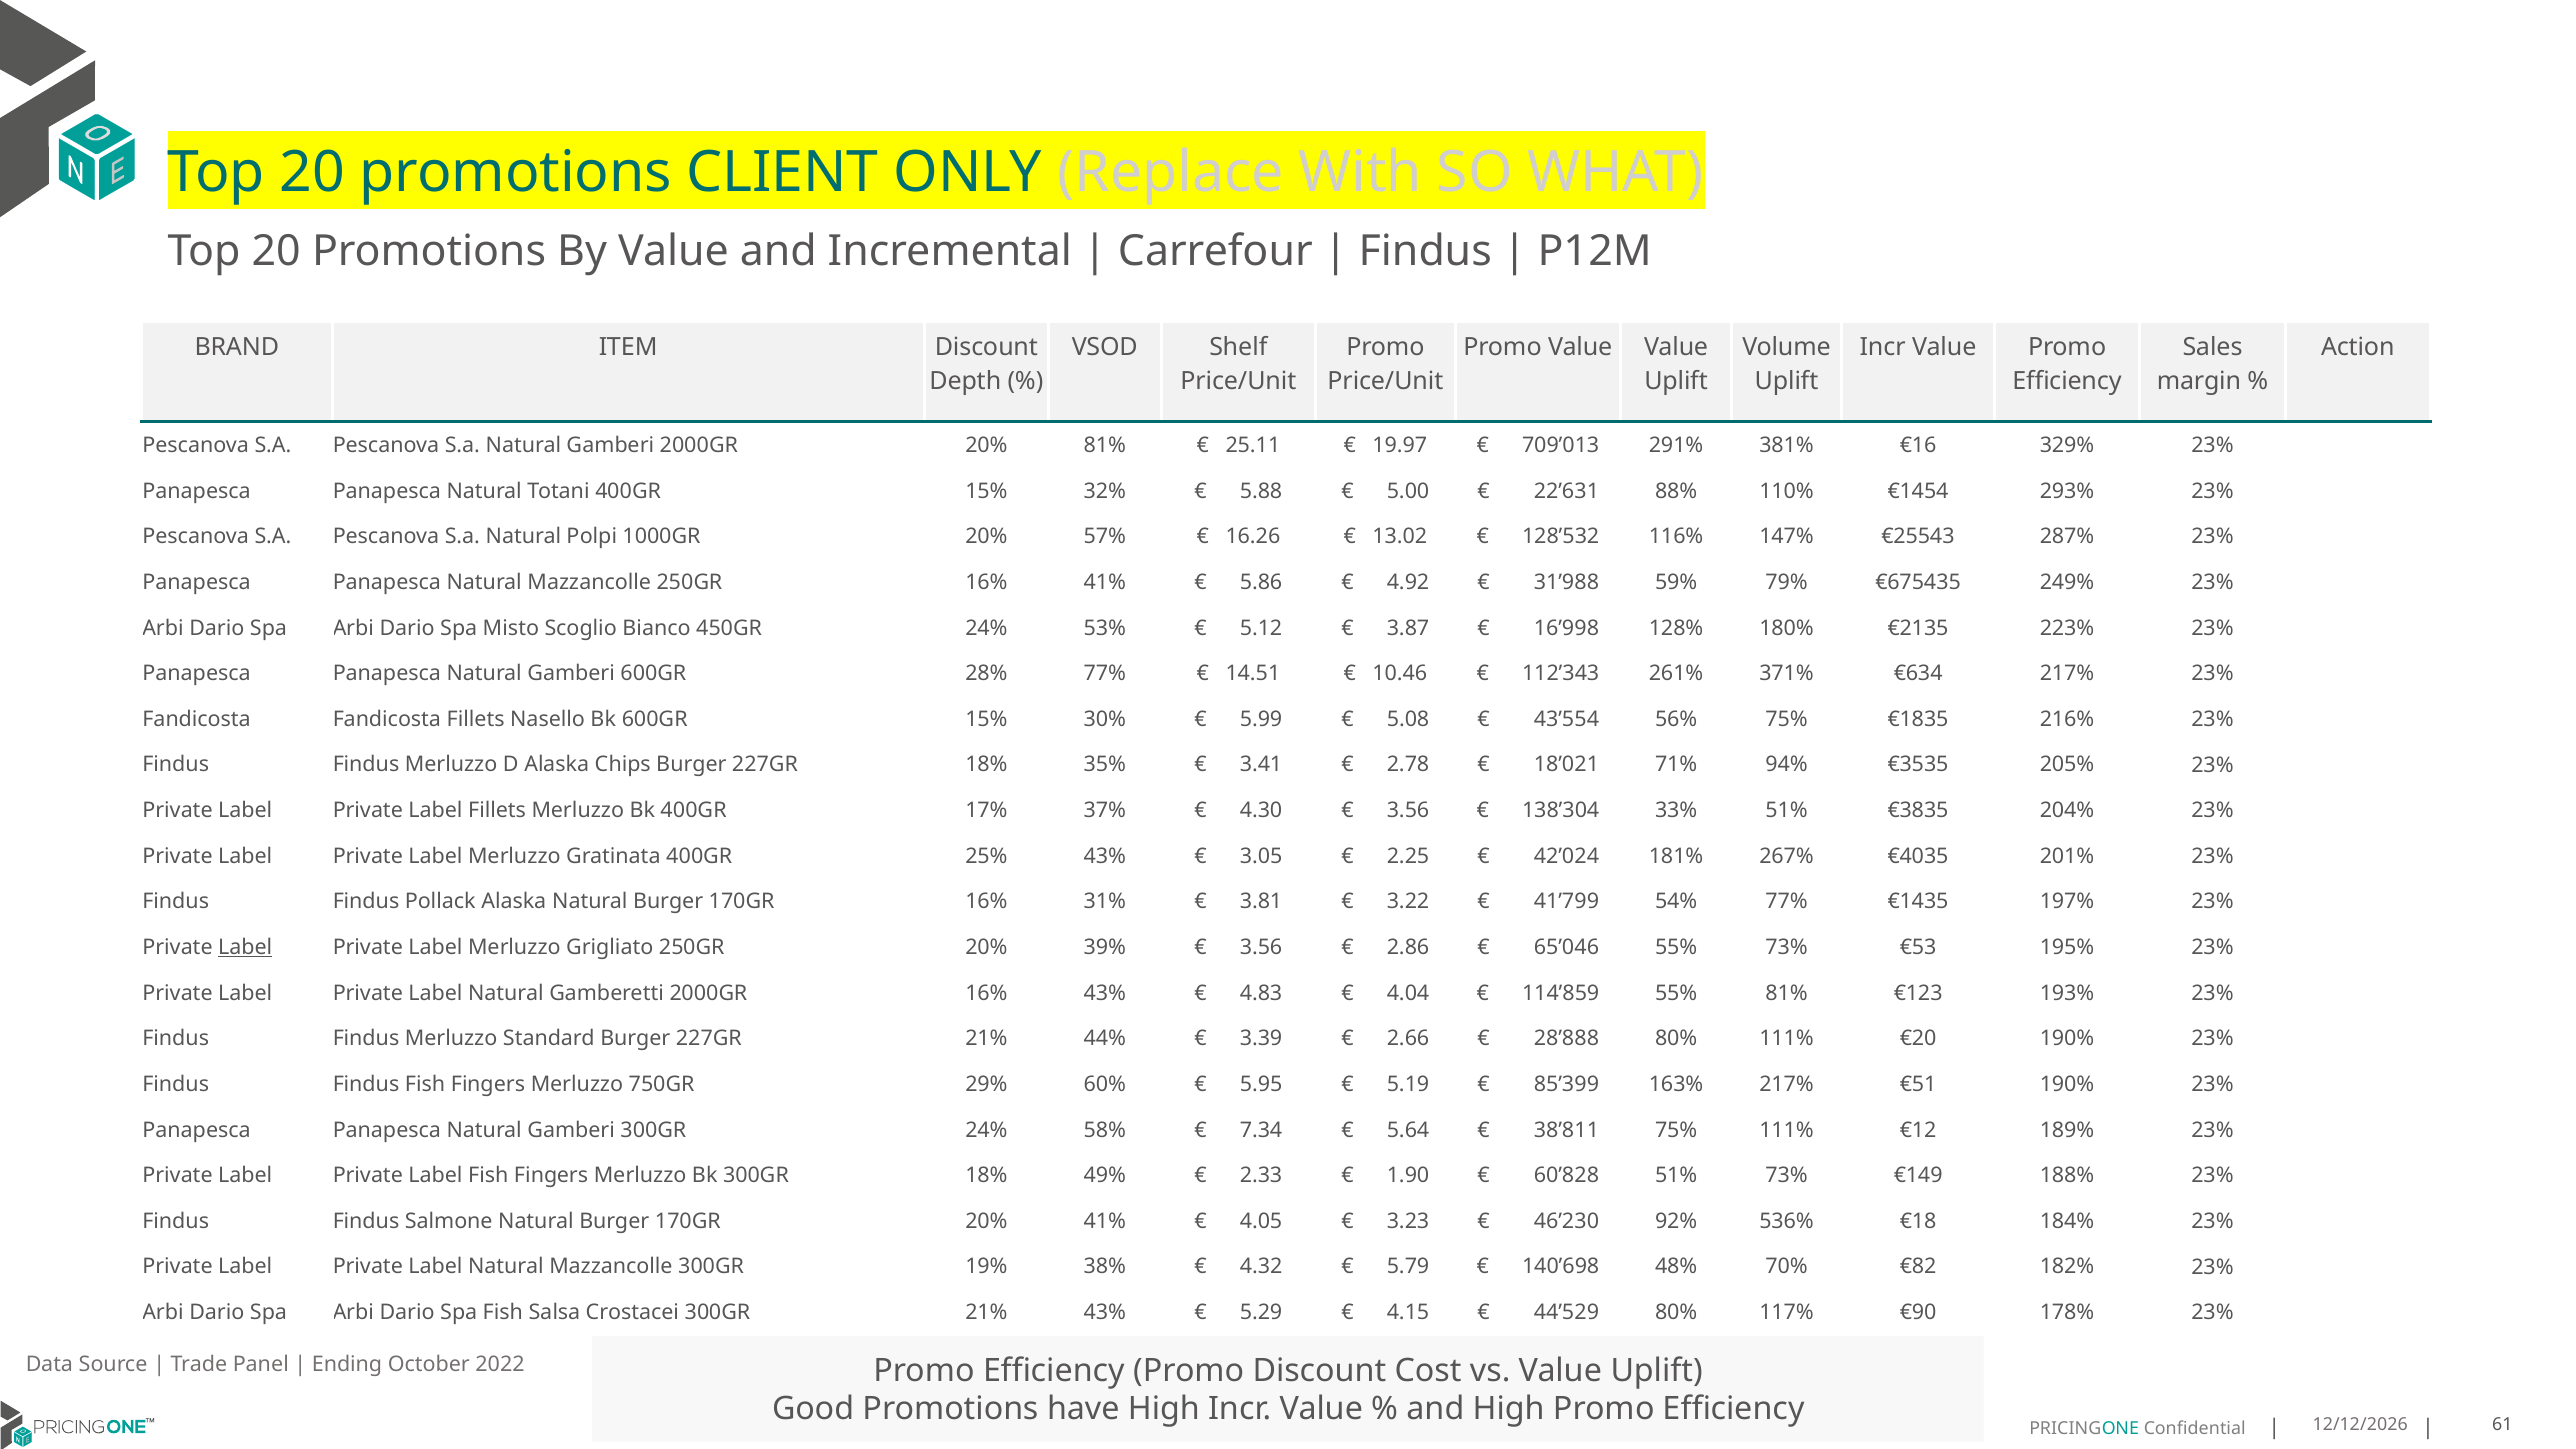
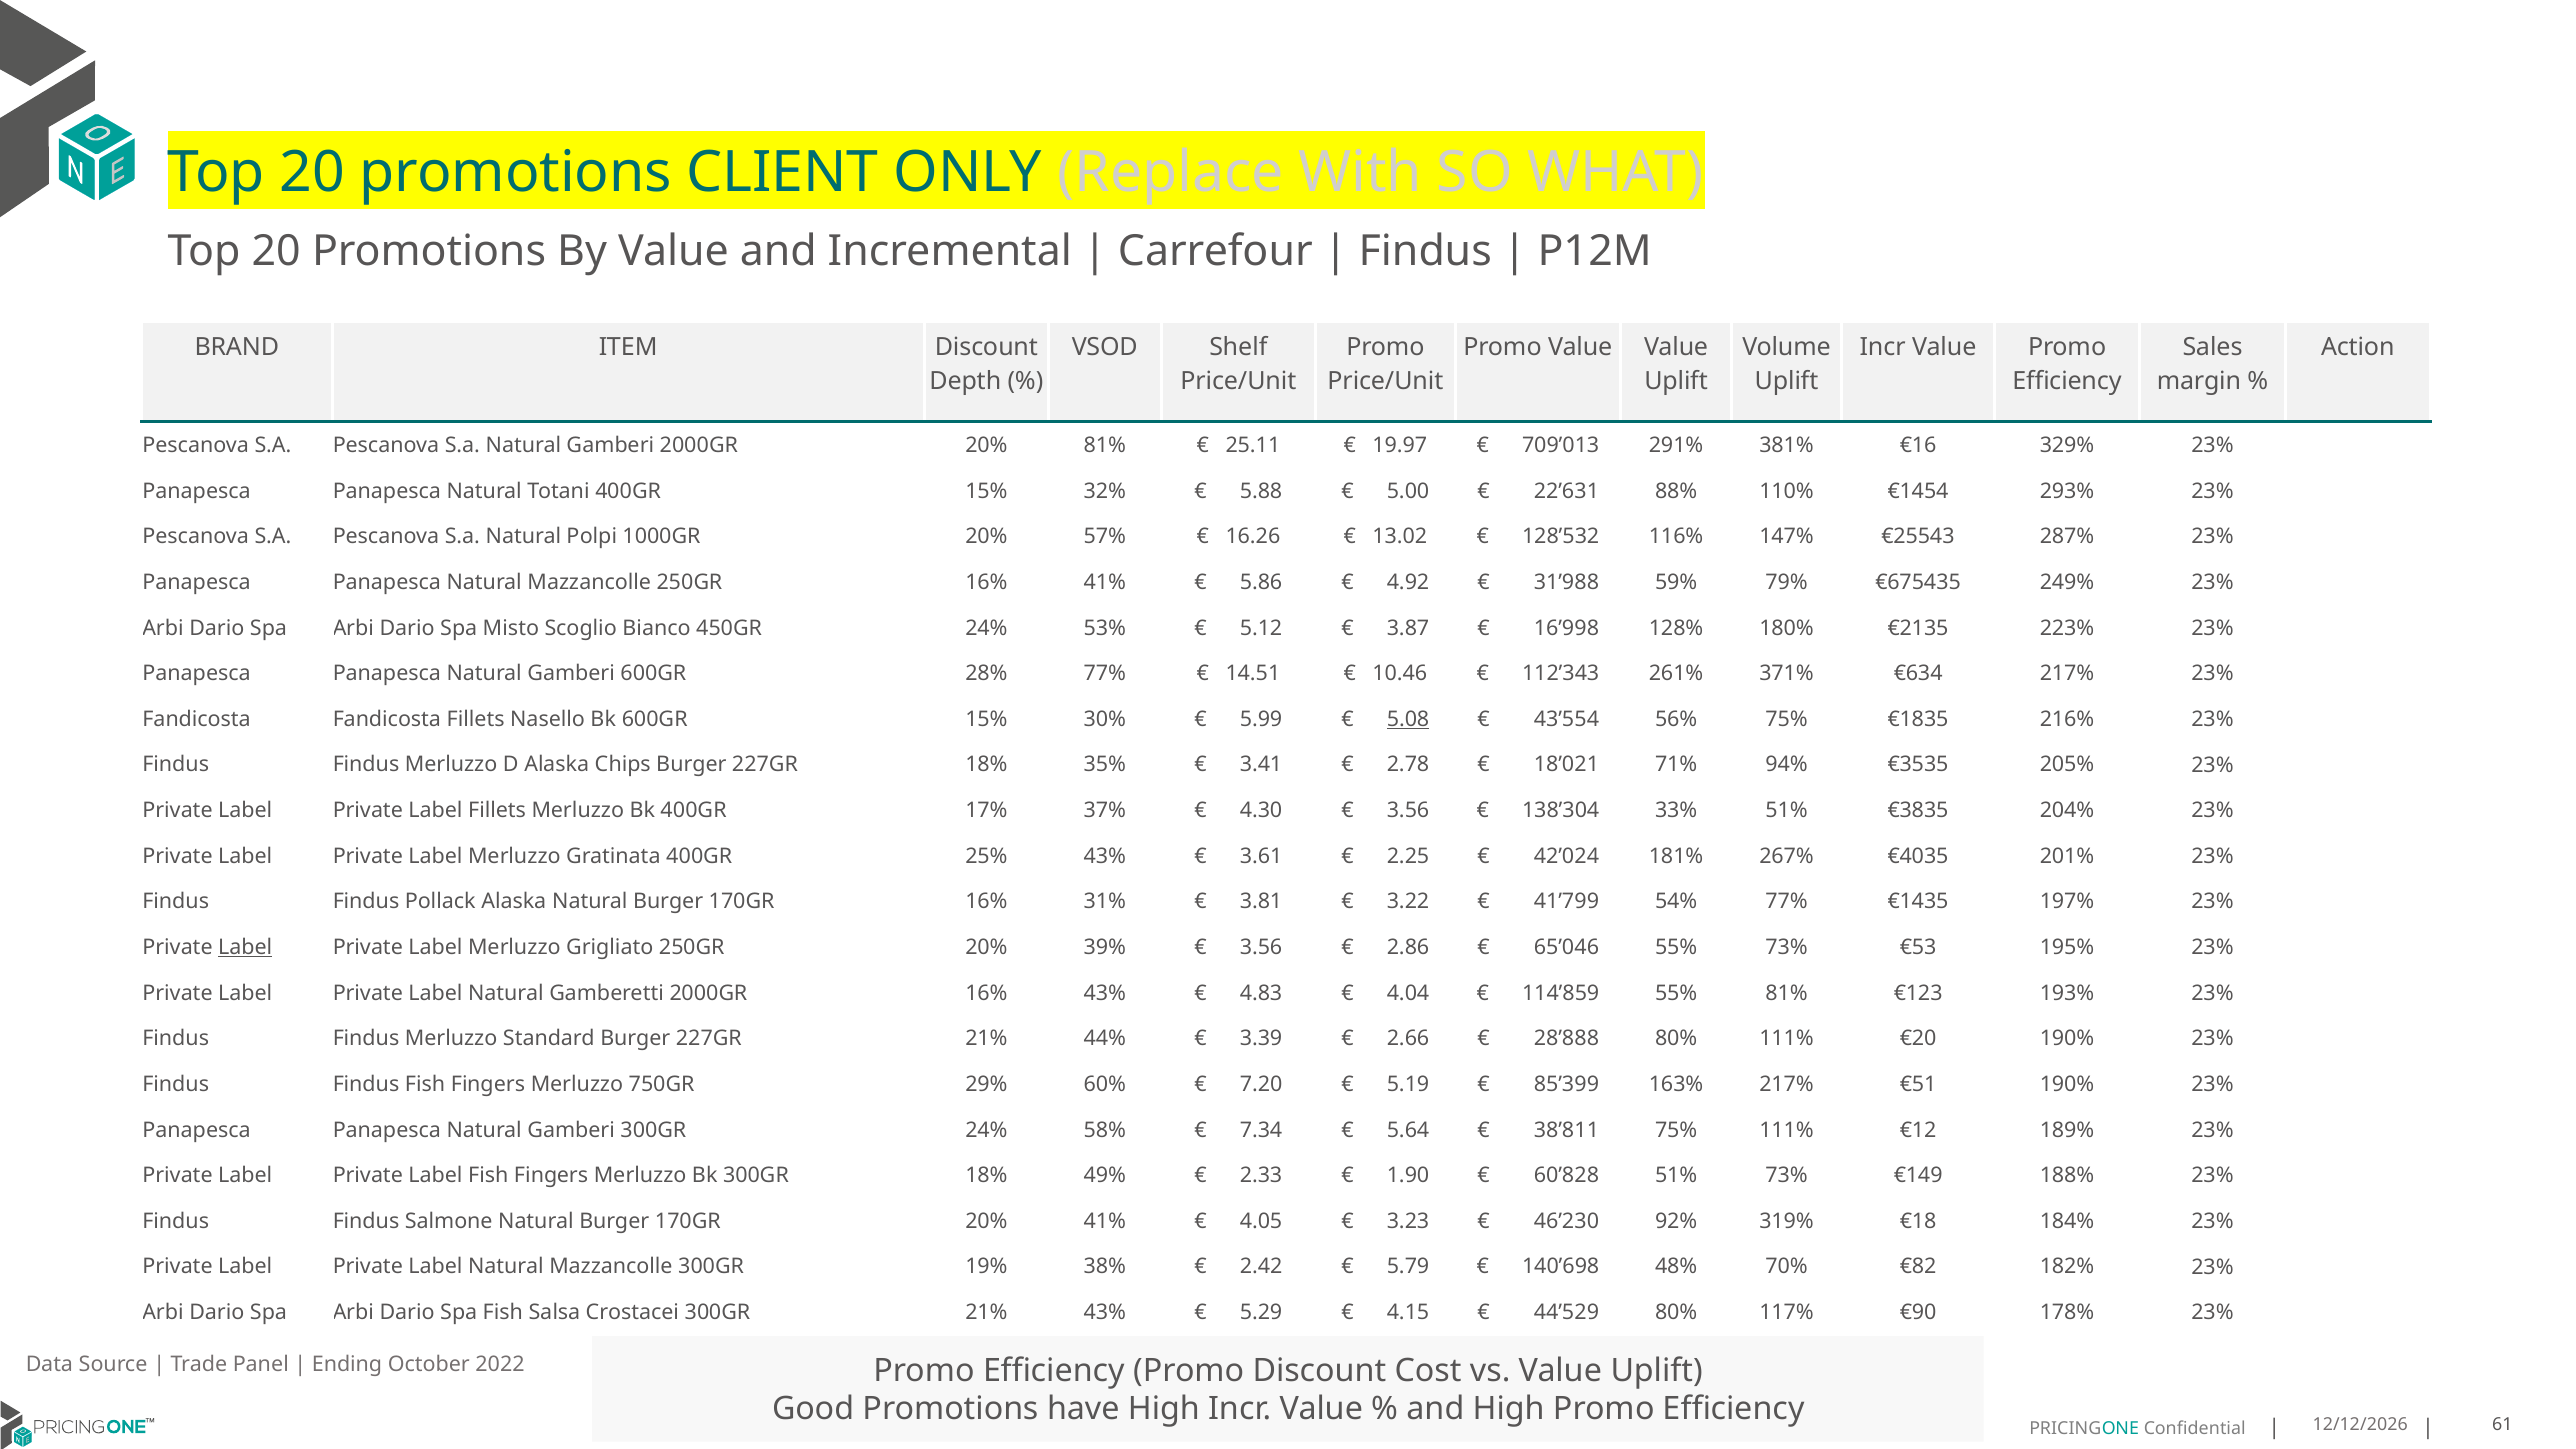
5.08 underline: none -> present (1408, 719)
3.05: 3.05 -> 3.61 (1261, 856)
5.95: 5.95 -> 7.20 (1261, 1084)
536%: 536% -> 319% (1787, 1221)
4.32: 4.32 -> 2.42 (1261, 1267)
